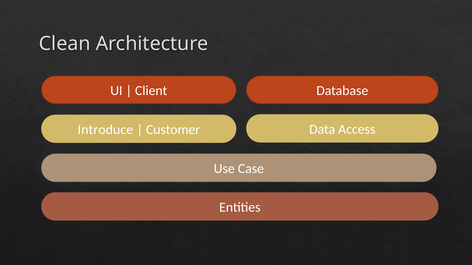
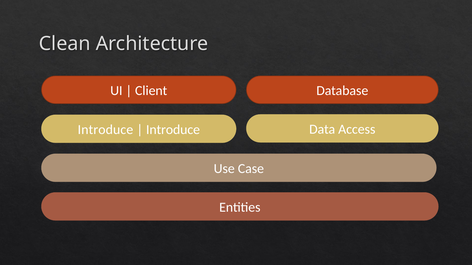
Customer: Customer -> Introduce (173, 130)
